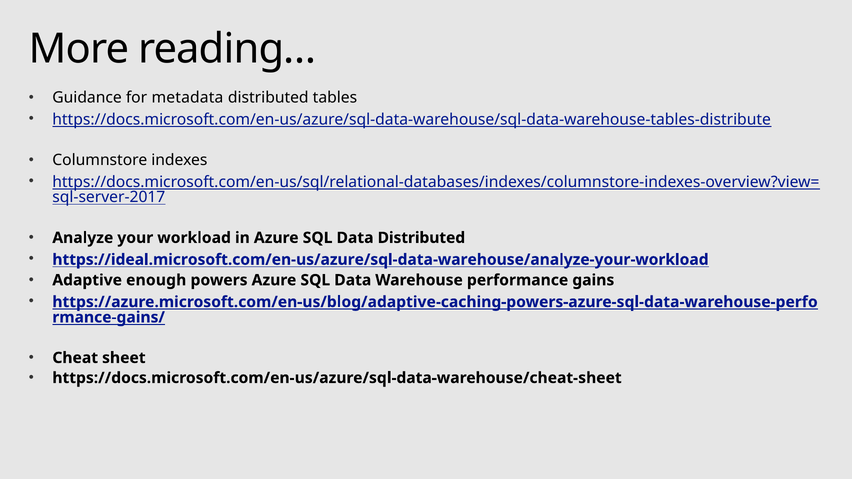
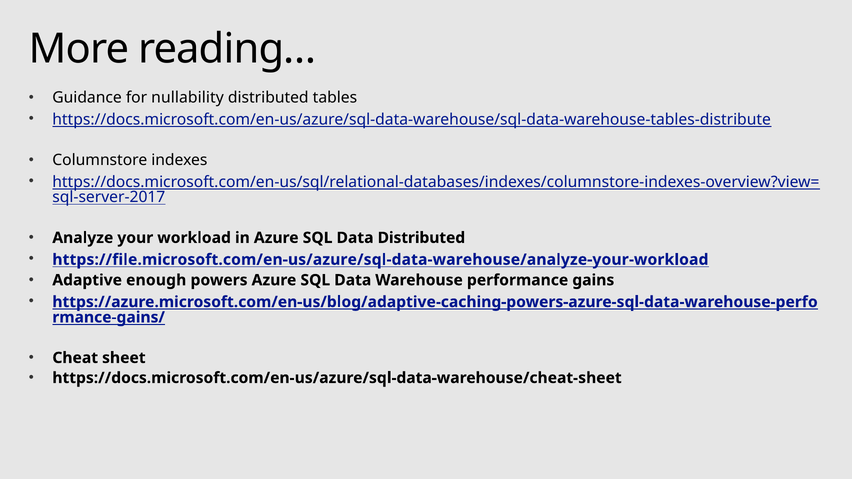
metadata: metadata -> nullability (188, 98)
https://ideal.microsoft.com/en-us/azure/sql-data-warehouse/analyze-your-workload: https://ideal.microsoft.com/en-us/azure/sql-data-warehouse/analyze-your-workload -> https://file.microsoft.com/en-us/azure/sql-data-warehouse/analyze-your-workload (380, 260)
